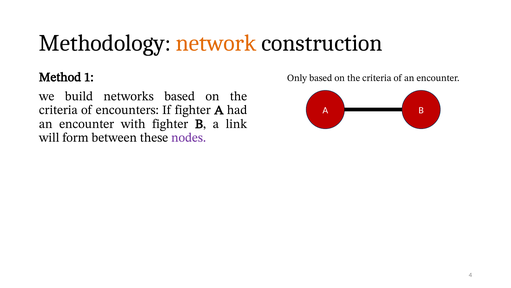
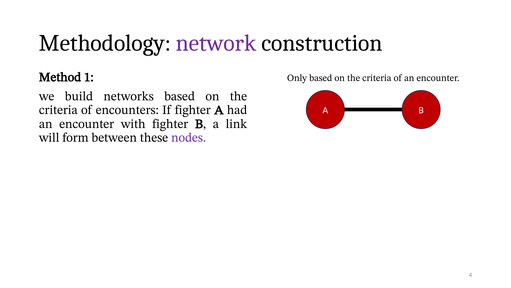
network colour: orange -> purple (216, 43)
